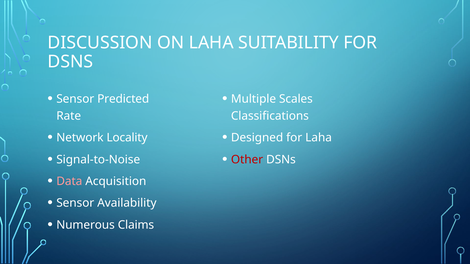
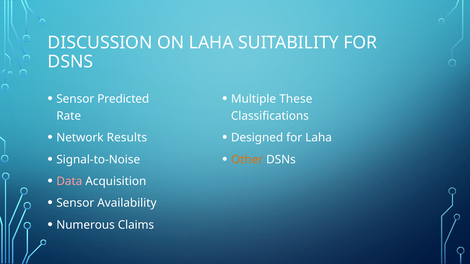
Scales: Scales -> These (296, 99)
Locality: Locality -> Results (127, 138)
Other colour: red -> orange (247, 160)
